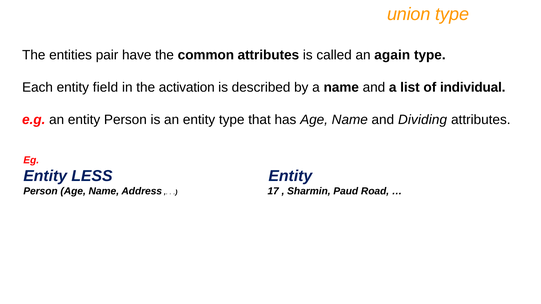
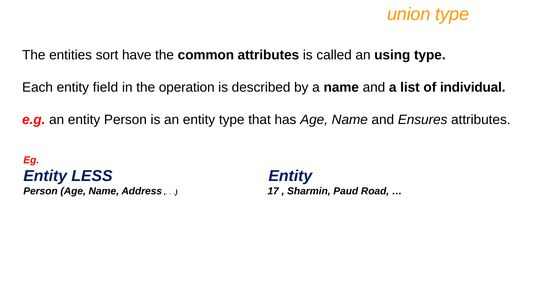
pair: pair -> sort (107, 55)
again: again -> using (392, 55)
activation: activation -> operation (187, 87)
Dividing: Dividing -> Ensures (423, 120)
